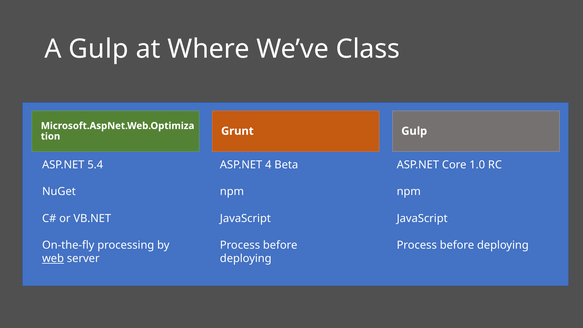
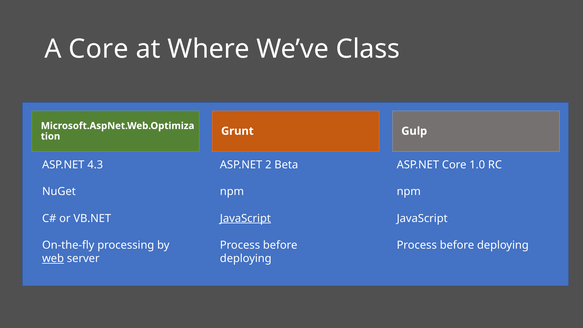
A Gulp: Gulp -> Core (99, 49)
5.4: 5.4 -> 4.3 (95, 165)
4: 4 -> 2 (268, 165)
JavaScript underline: none -> present (245, 218)
